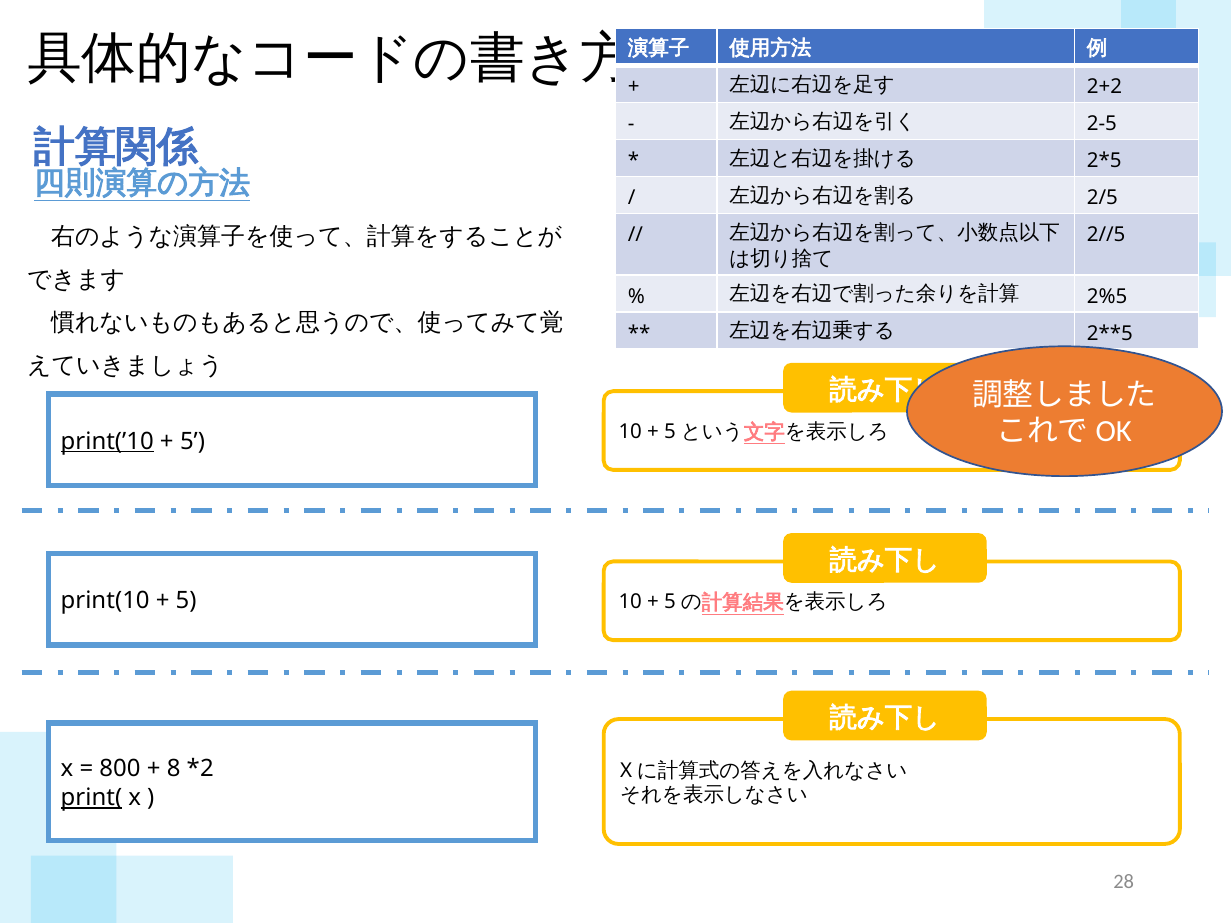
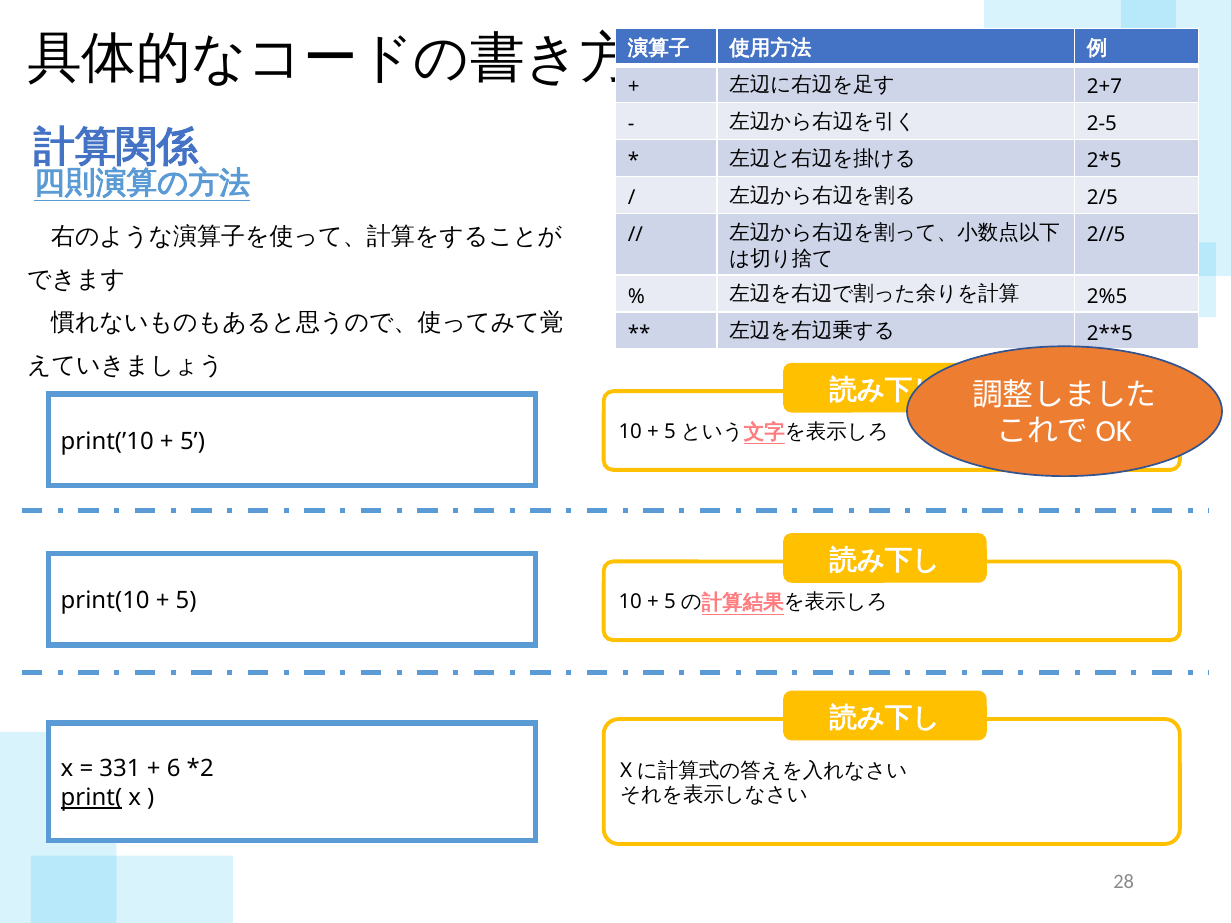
2+2: 2+2 -> 2+7 (1104, 87)
print(’10 underline: present -> none (107, 442)
800: 800 -> 331 (120, 769)
8: 8 -> 6 (174, 769)
